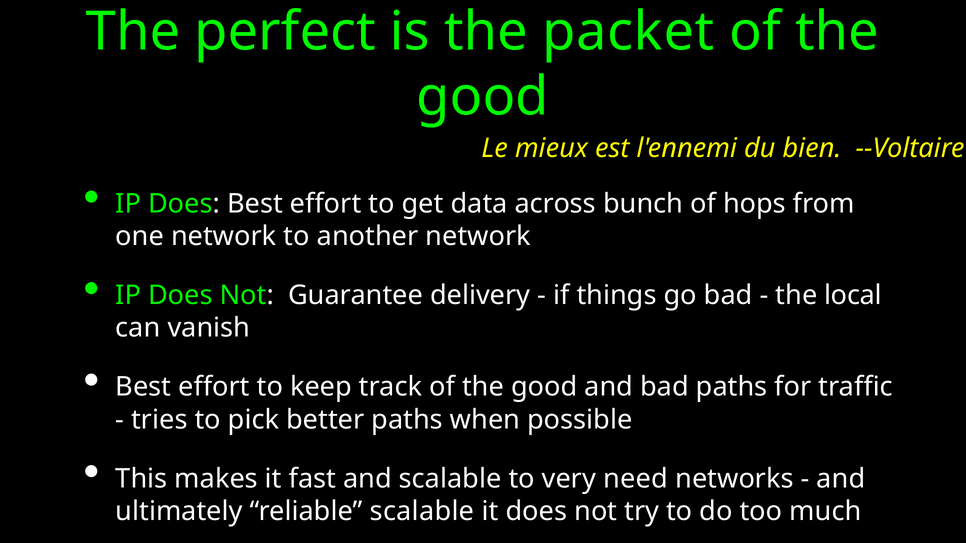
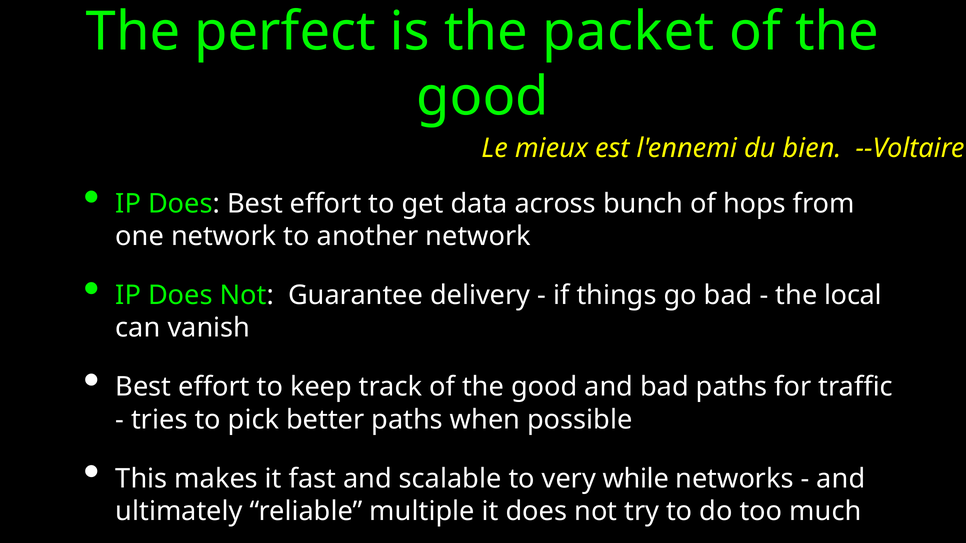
need: need -> while (636, 479)
reliable scalable: scalable -> multiple (422, 511)
